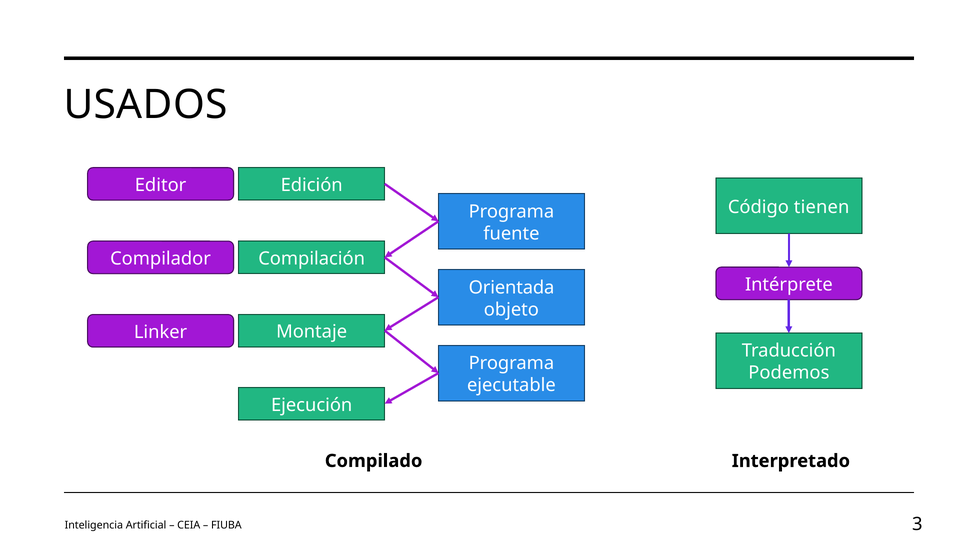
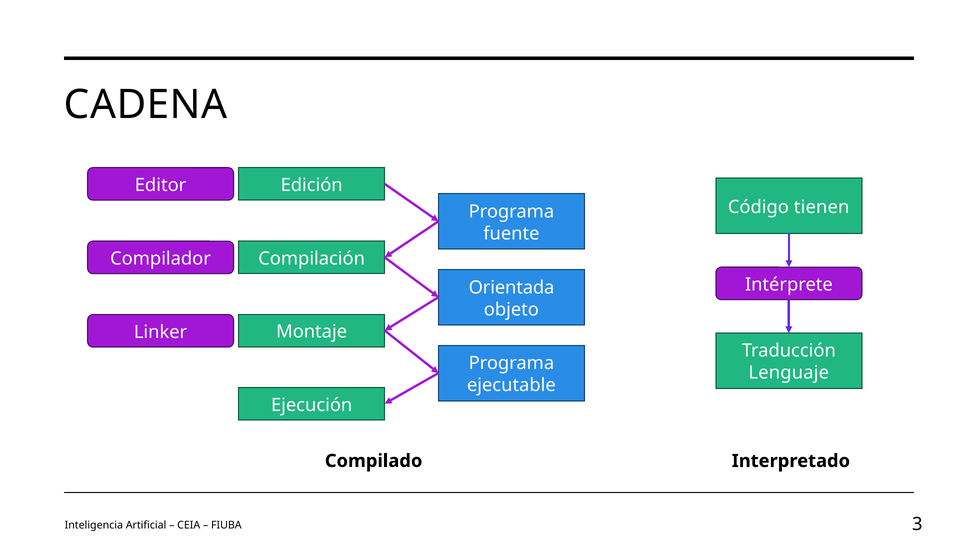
USADOS: USADOS -> CADENA (146, 105)
Podemos: Podemos -> Lenguaje (789, 373)
